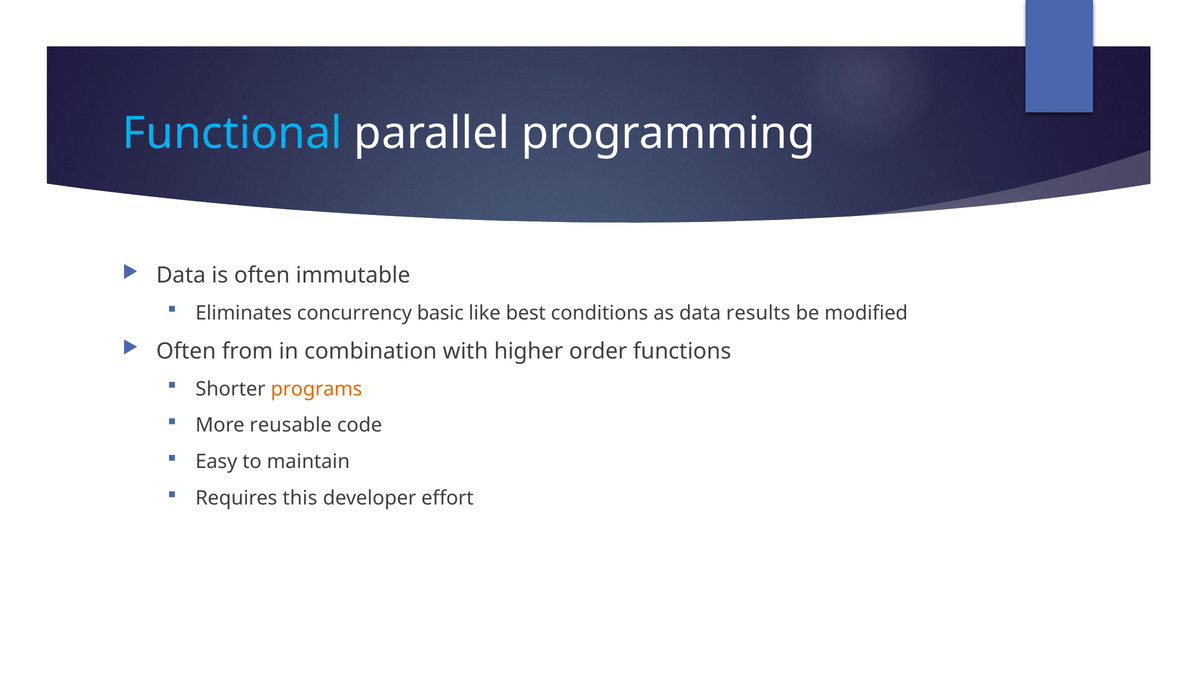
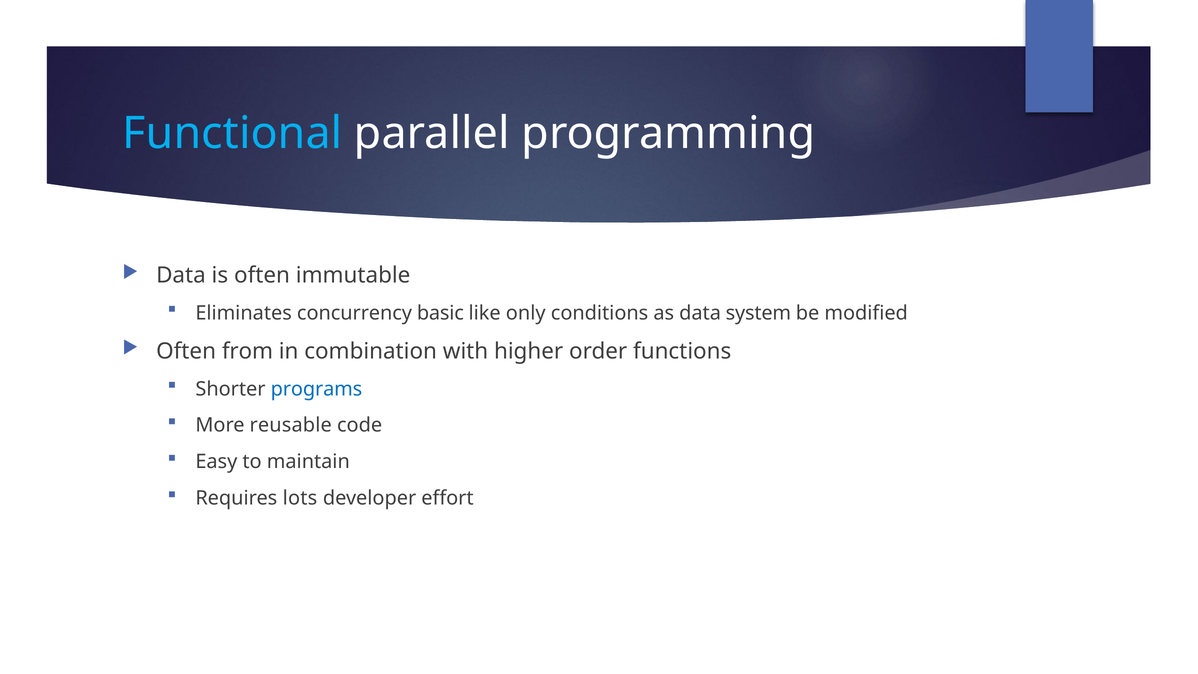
best: best -> only (526, 313)
results: results -> system (758, 313)
programs colour: orange -> blue (317, 389)
this: this -> lots (300, 498)
